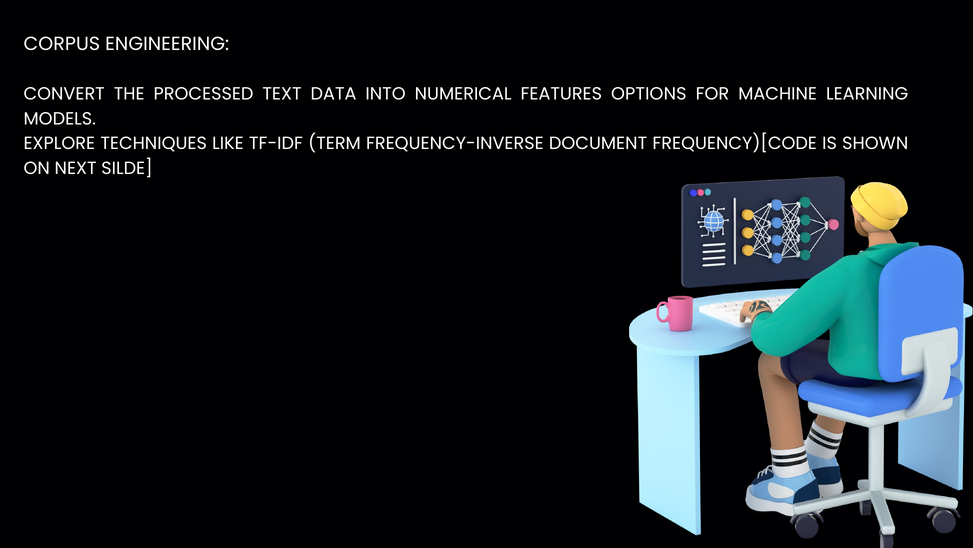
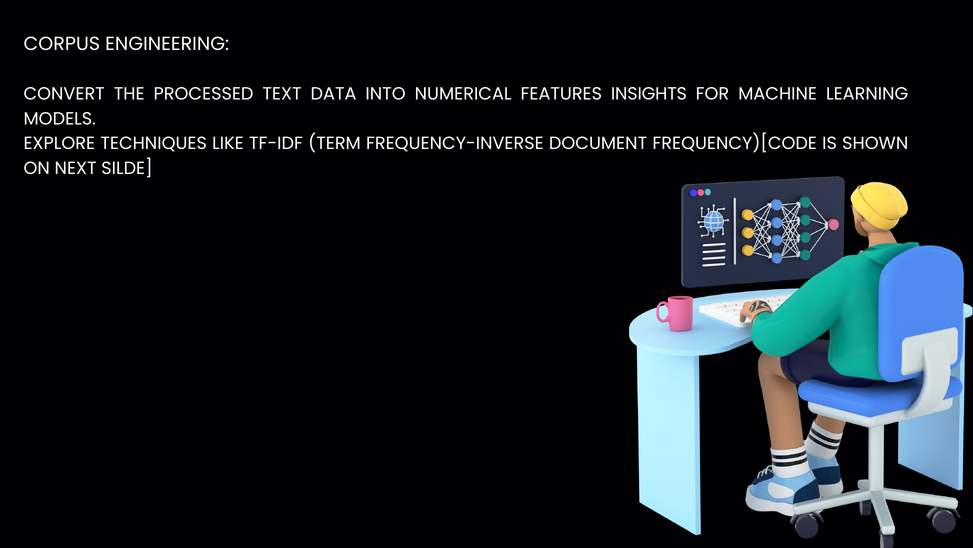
OPTIONS: OPTIONS -> INSIGHTS (649, 94)
